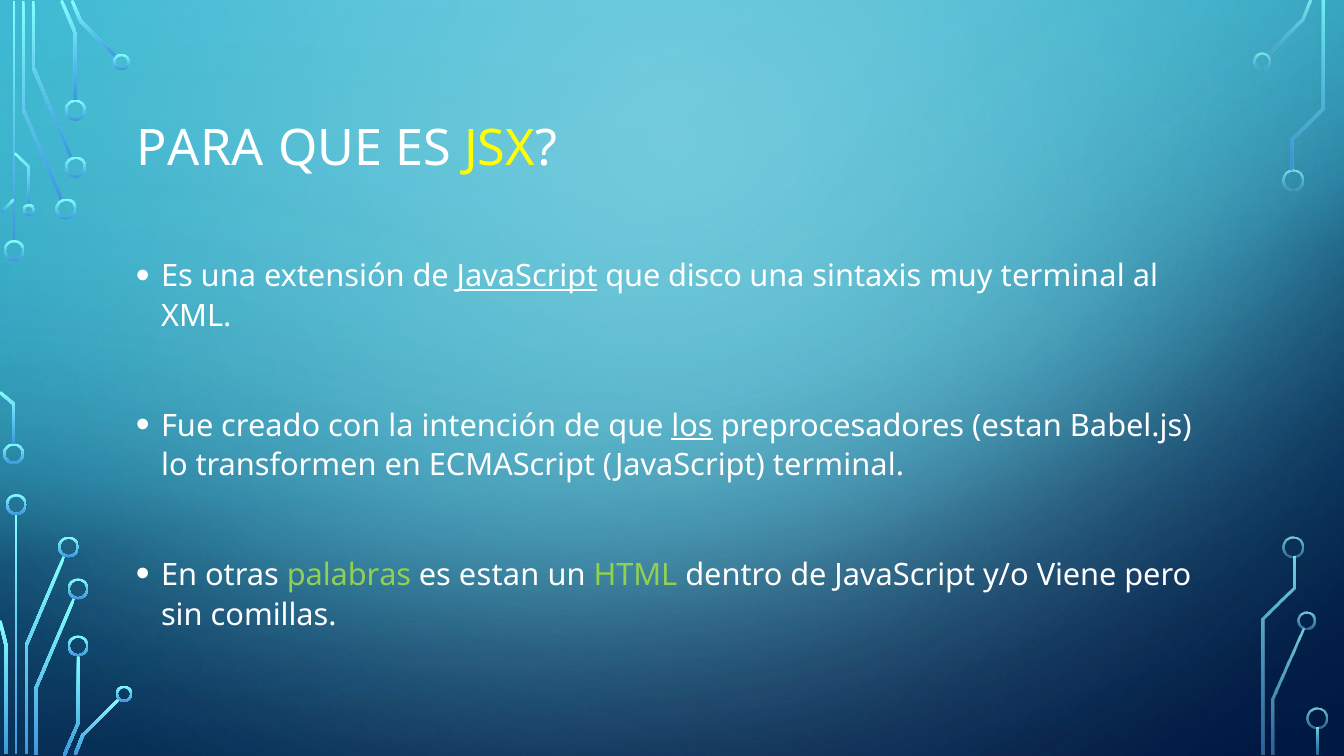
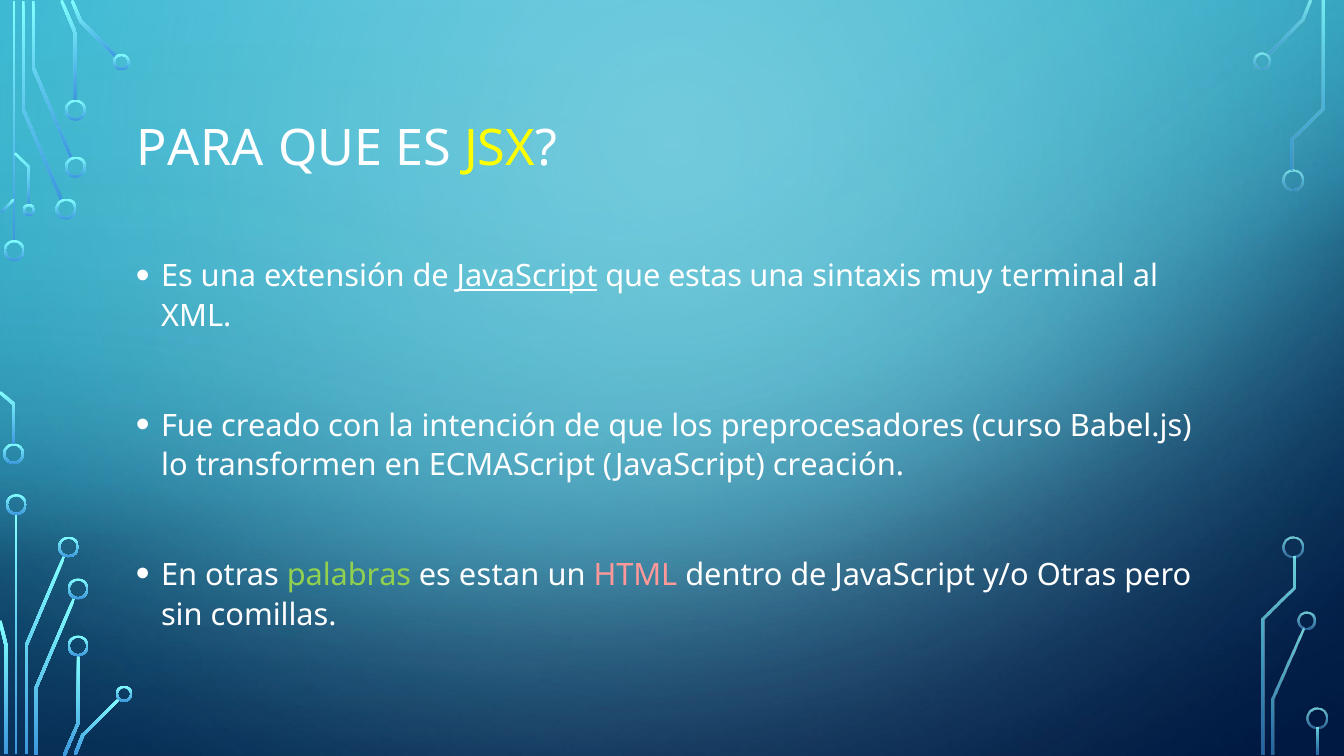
disco: disco -> estas (705, 277)
los underline: present -> none (692, 426)
preprocesadores estan: estan -> curso (1017, 426)
JavaScript terminal: terminal -> creación (839, 466)
HTML colour: light green -> pink (635, 575)
y/o Viene: Viene -> Otras (1077, 575)
